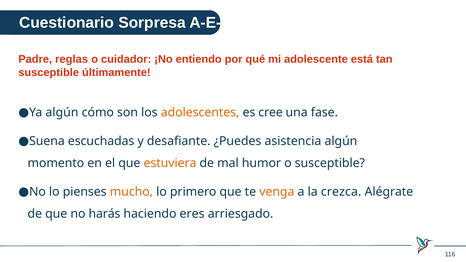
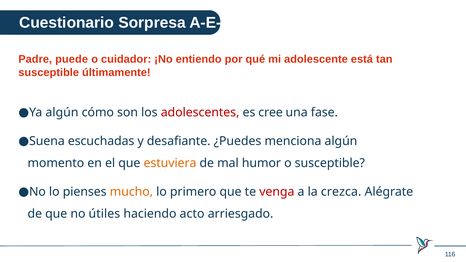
reglas: reglas -> puede (72, 59)
adolescentes colour: orange -> red (200, 112)
asistencia: asistencia -> menciona (293, 141)
venga colour: orange -> red (277, 192)
harás: harás -> útiles (104, 214)
eres: eres -> acto (192, 214)
